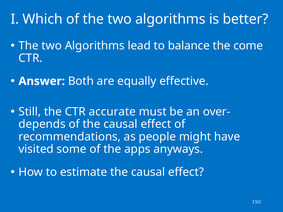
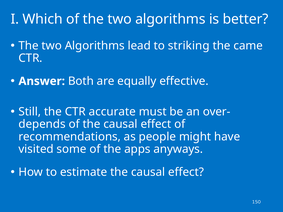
balance: balance -> striking (189, 46)
come: come -> came (248, 46)
